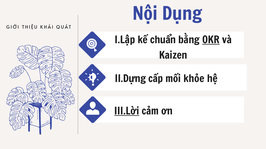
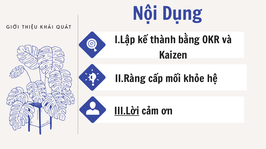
chuẩn: chuẩn -> thành (163, 40)
OKR underline: present -> none (211, 40)
II.Dựng: II.Dựng -> II.Ràng (130, 79)
